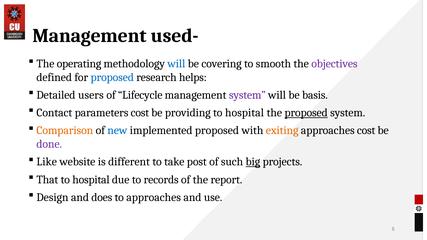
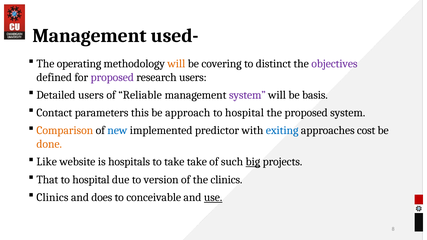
will colour: blue -> orange (176, 64)
smooth: smooth -> distinct (273, 64)
proposed colour: blue -> purple (112, 77)
research helps: helps -> users (193, 77)
Lifecycle: Lifecycle -> Reliable (140, 95)
parameters cost: cost -> this (140, 113)
providing: providing -> approach (188, 113)
proposed underline: present -> none (306, 113)
implemented proposed: proposed -> predictor (217, 131)
exiting colour: orange -> blue (282, 131)
done colour: purple -> orange (49, 144)
different: different -> hospitals (129, 162)
take post: post -> take (197, 162)
records: records -> version (161, 180)
the report: report -> clinics (226, 180)
Design: Design -> Clinics (52, 197)
to approaches: approaches -> conceivable (154, 197)
use underline: none -> present (213, 197)
